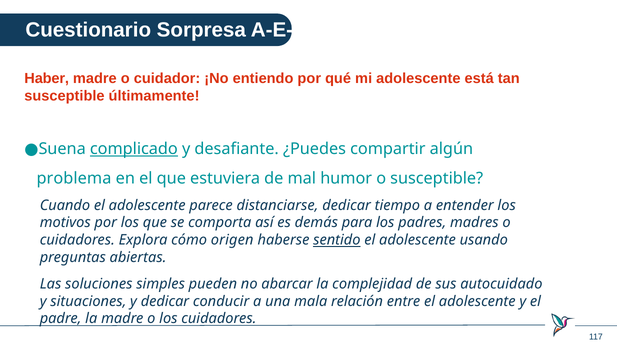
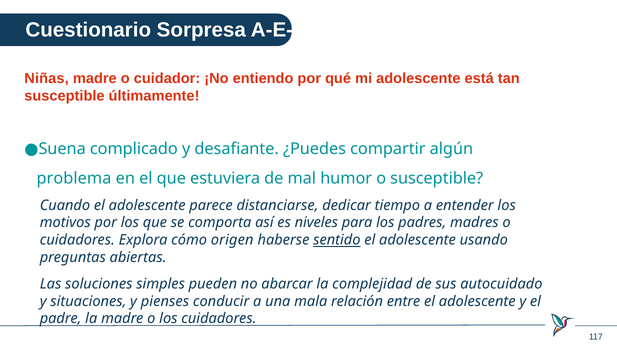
Haber: Haber -> Niñas (47, 78)
complicado underline: present -> none (134, 149)
demás: demás -> niveles (316, 223)
y dedicar: dedicar -> pienses (165, 301)
